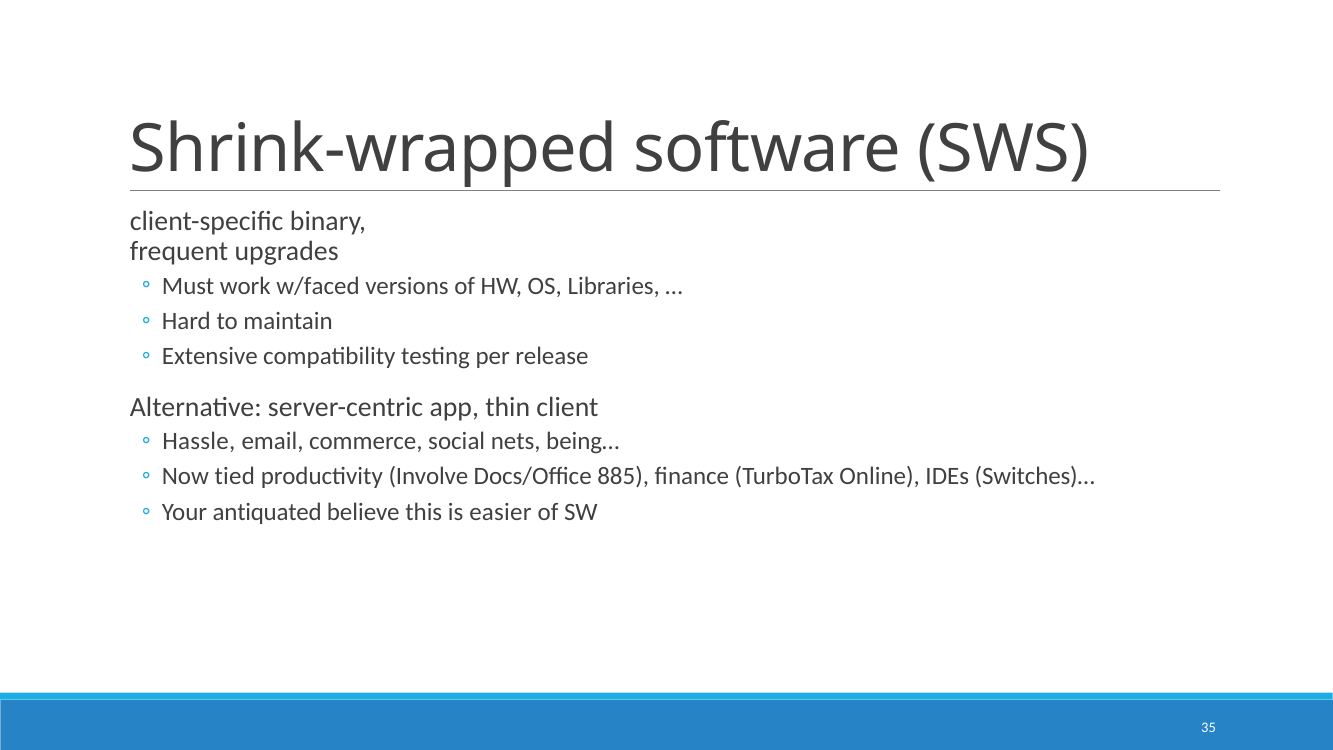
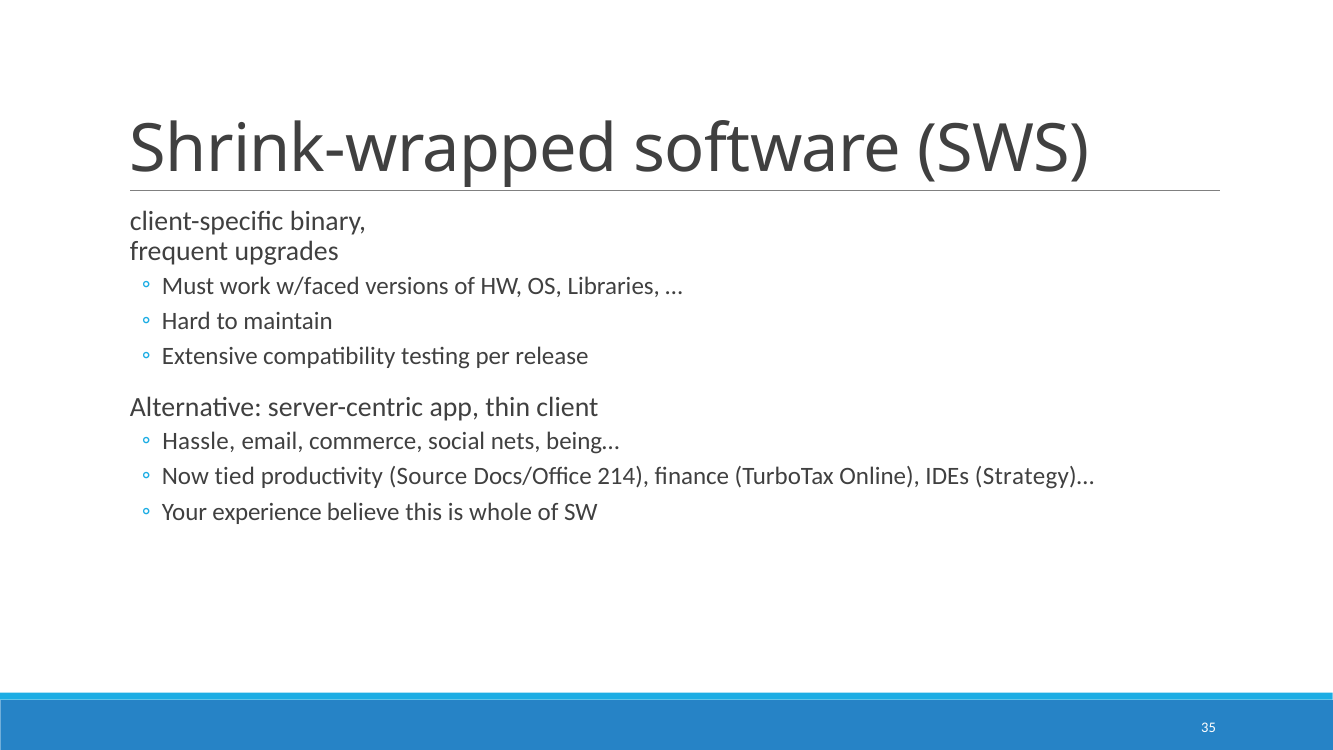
Involve: Involve -> Source (428, 477)
885: 885 -> 214 (623, 477)
Switches)…: Switches)… -> Strategy)… (1035, 477)
antiquated: antiquated -> experience (267, 512)
easier: easier -> whole (500, 512)
